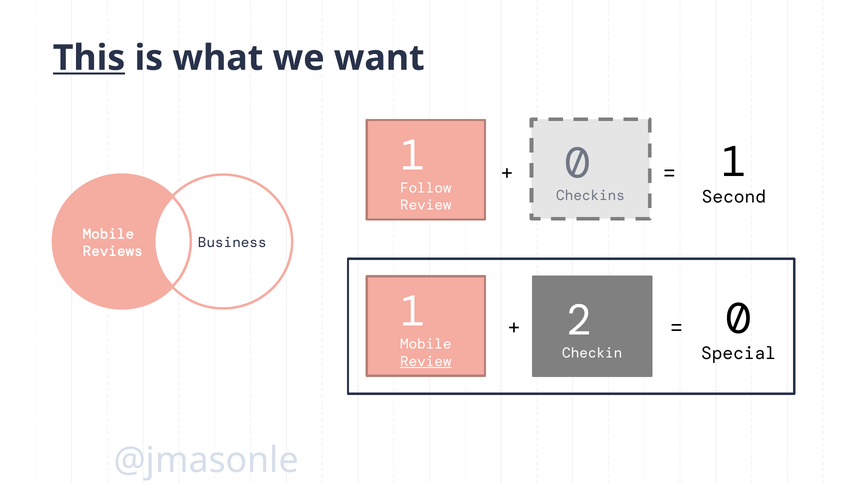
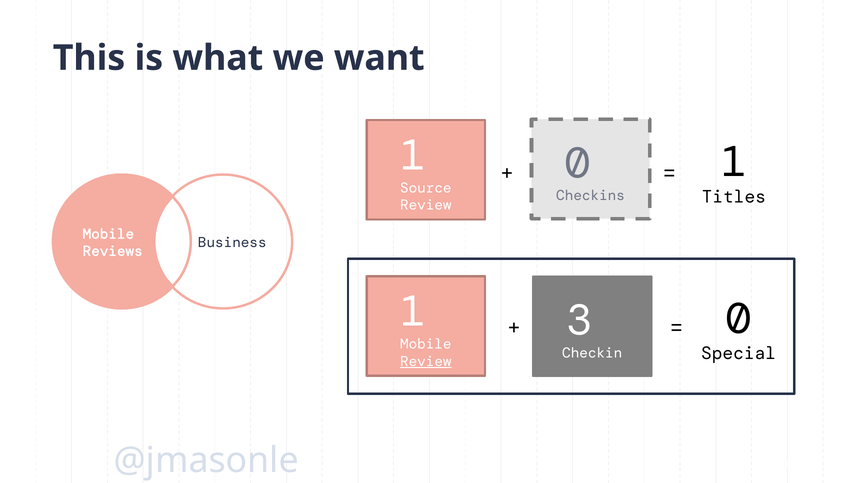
This underline: present -> none (89, 58)
Follow: Follow -> Source (426, 188)
Second: Second -> Titles (734, 197)
2: 2 -> 3 (579, 321)
